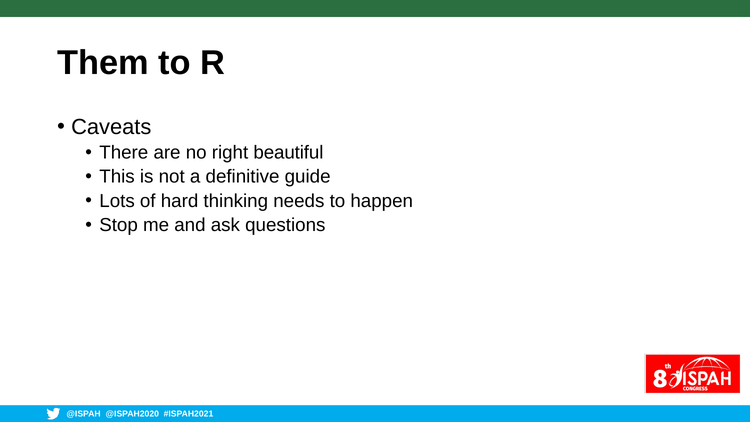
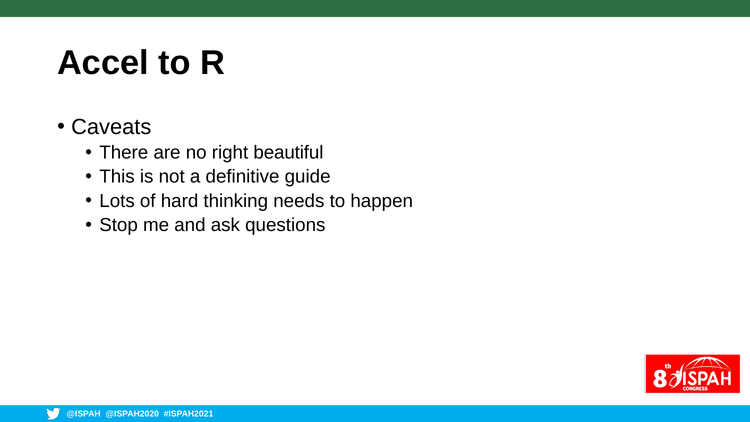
Them: Them -> Accel (103, 63)
